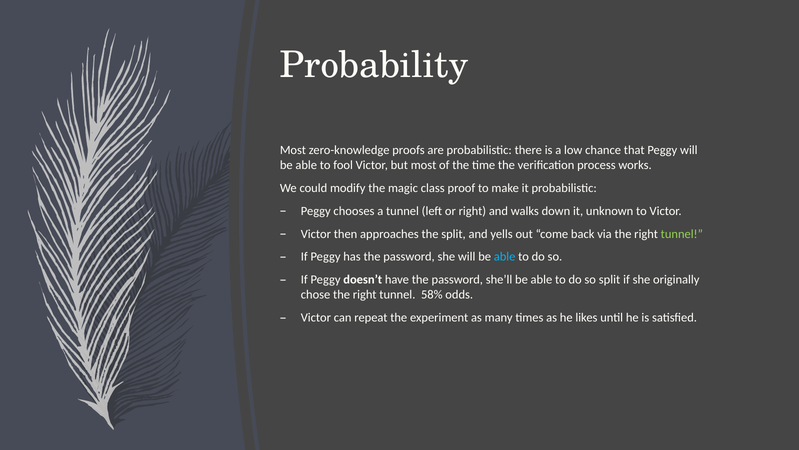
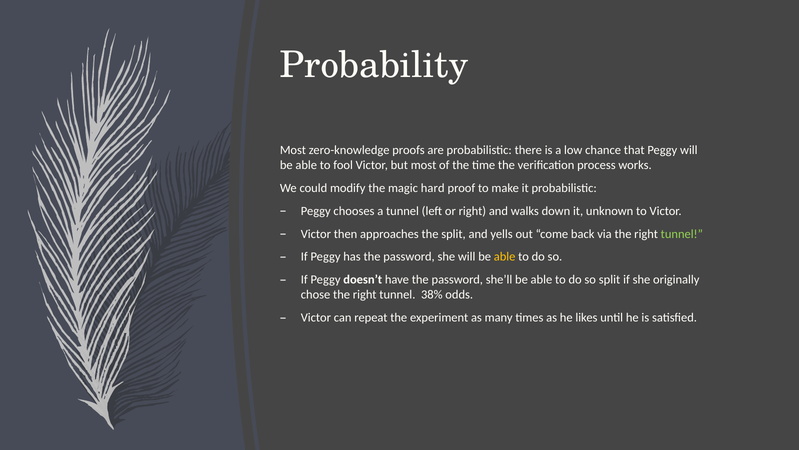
class: class -> hard (433, 188)
able colour: light blue -> yellow (505, 256)
58%: 58% -> 38% (432, 294)
